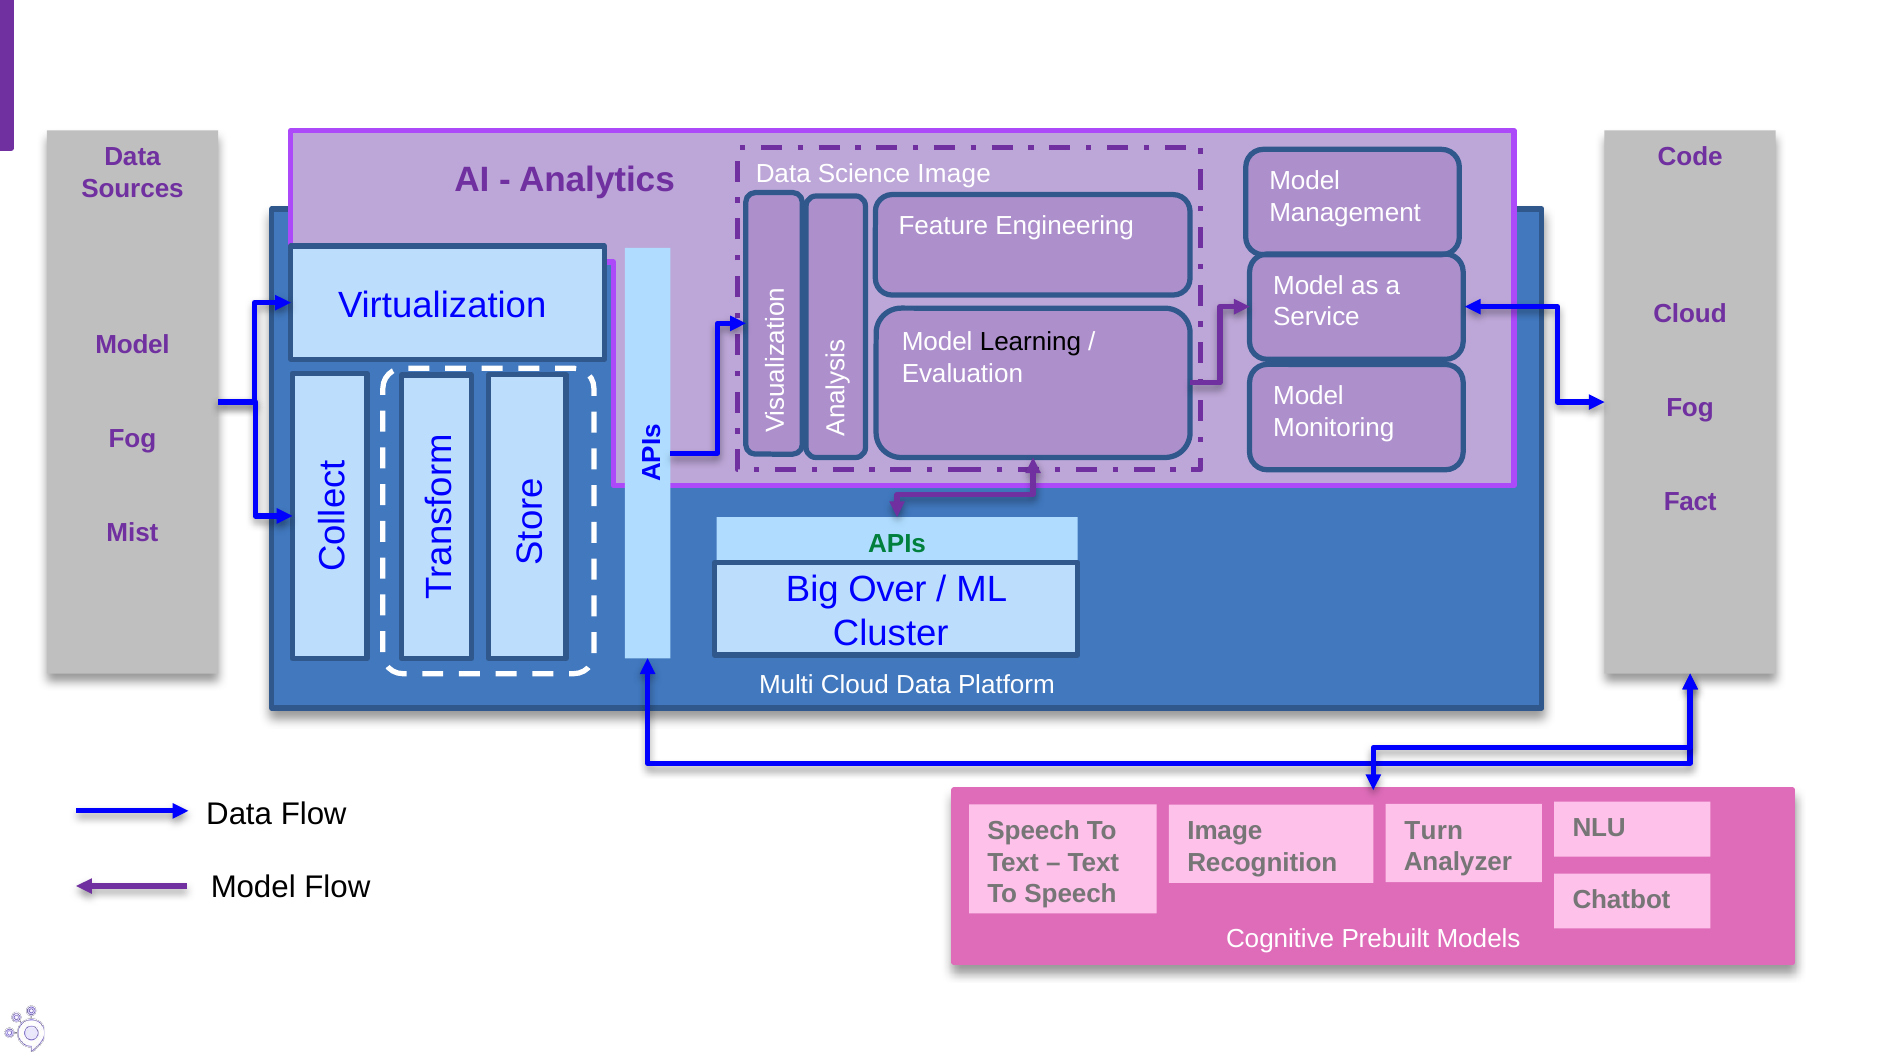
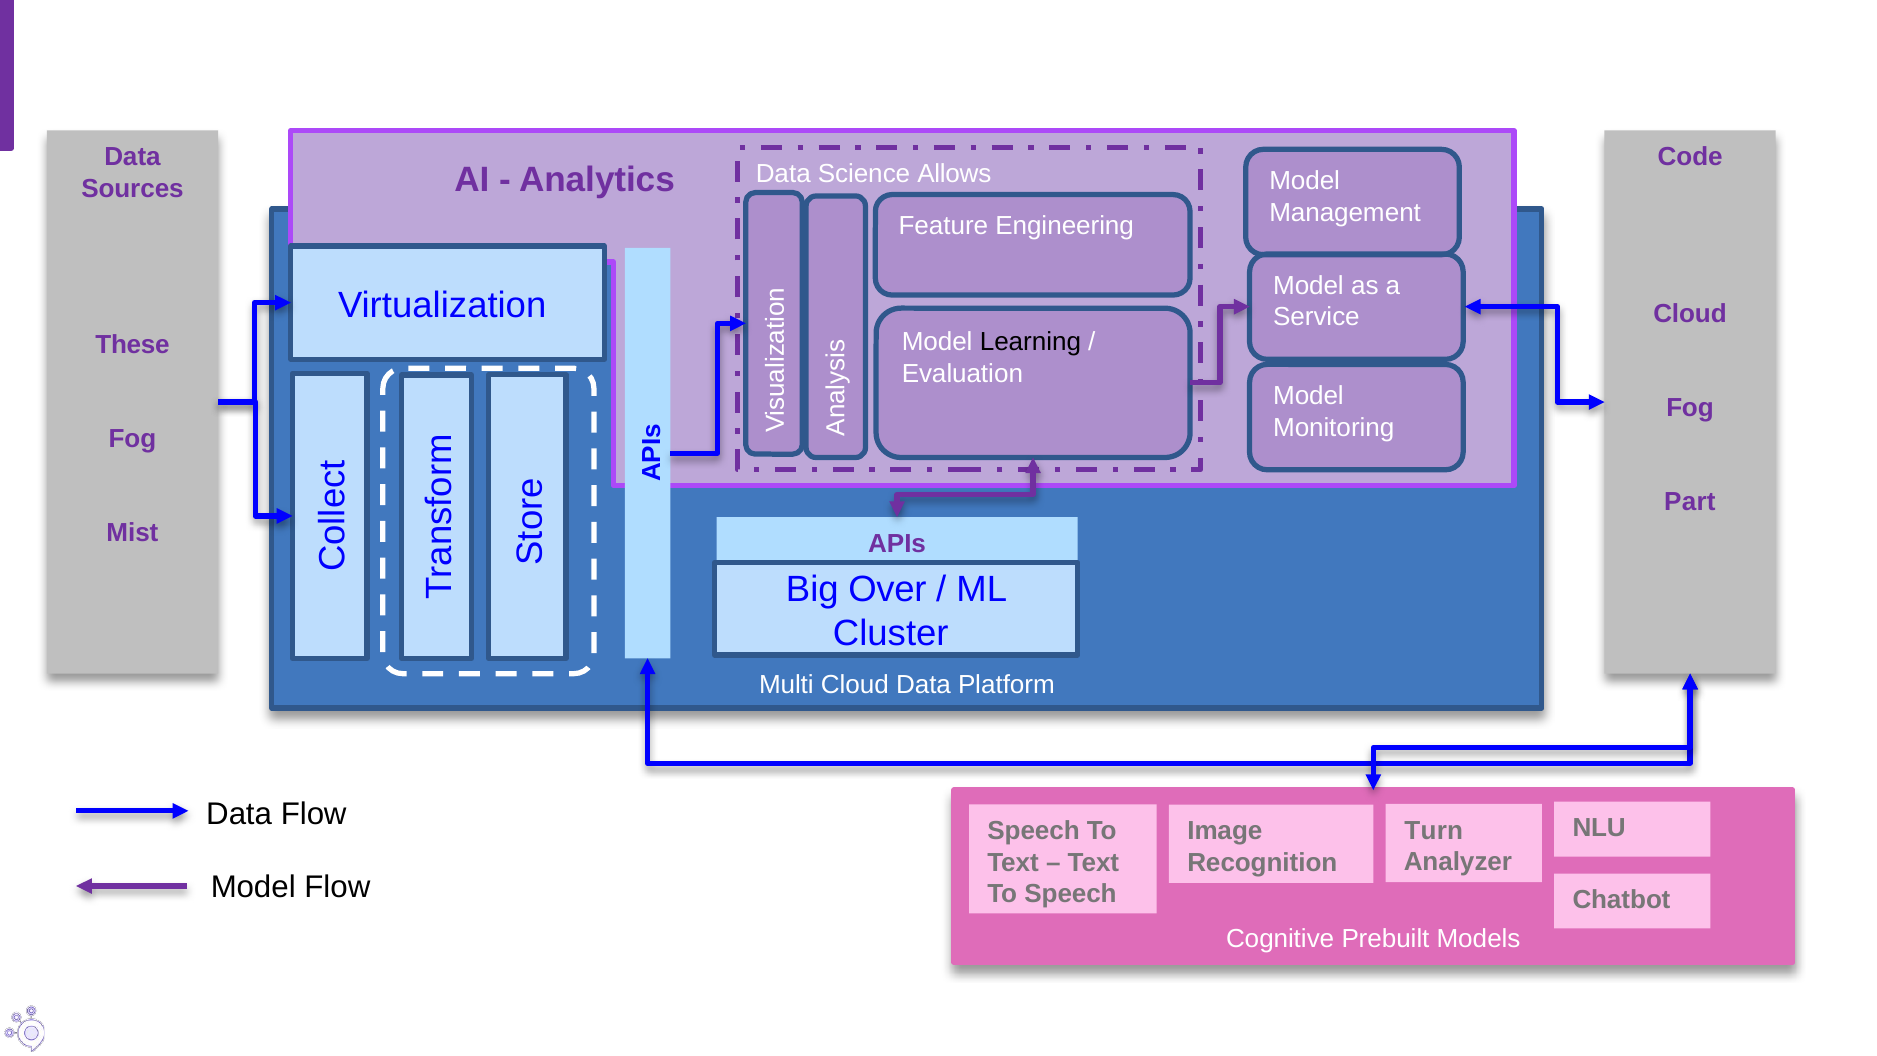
Science Image: Image -> Allows (954, 174)
Model: Model -> These (133, 345)
Fact: Fact -> Part (1690, 502)
APIs colour: green -> purple (897, 544)
